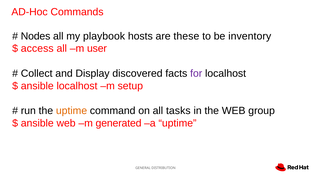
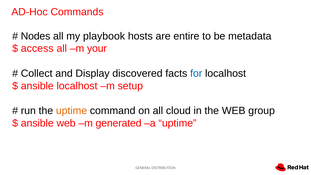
these: these -> entire (186, 36)
inventory: inventory -> metadata (250, 36)
user: user -> your (97, 49)
for colour: purple -> blue (196, 73)
tasks: tasks -> cloud (178, 111)
